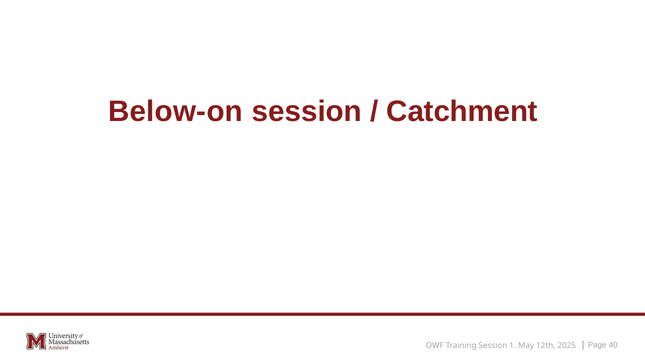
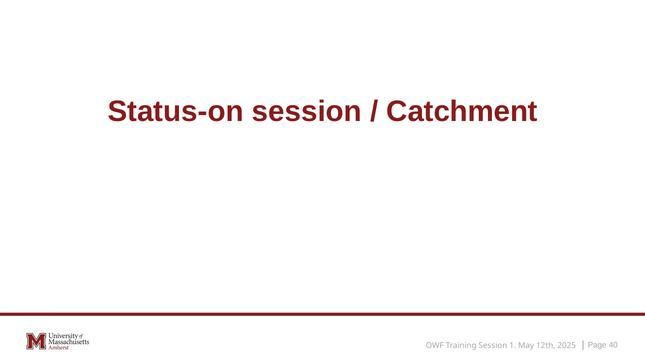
Below-on: Below-on -> Status-on (176, 111)
